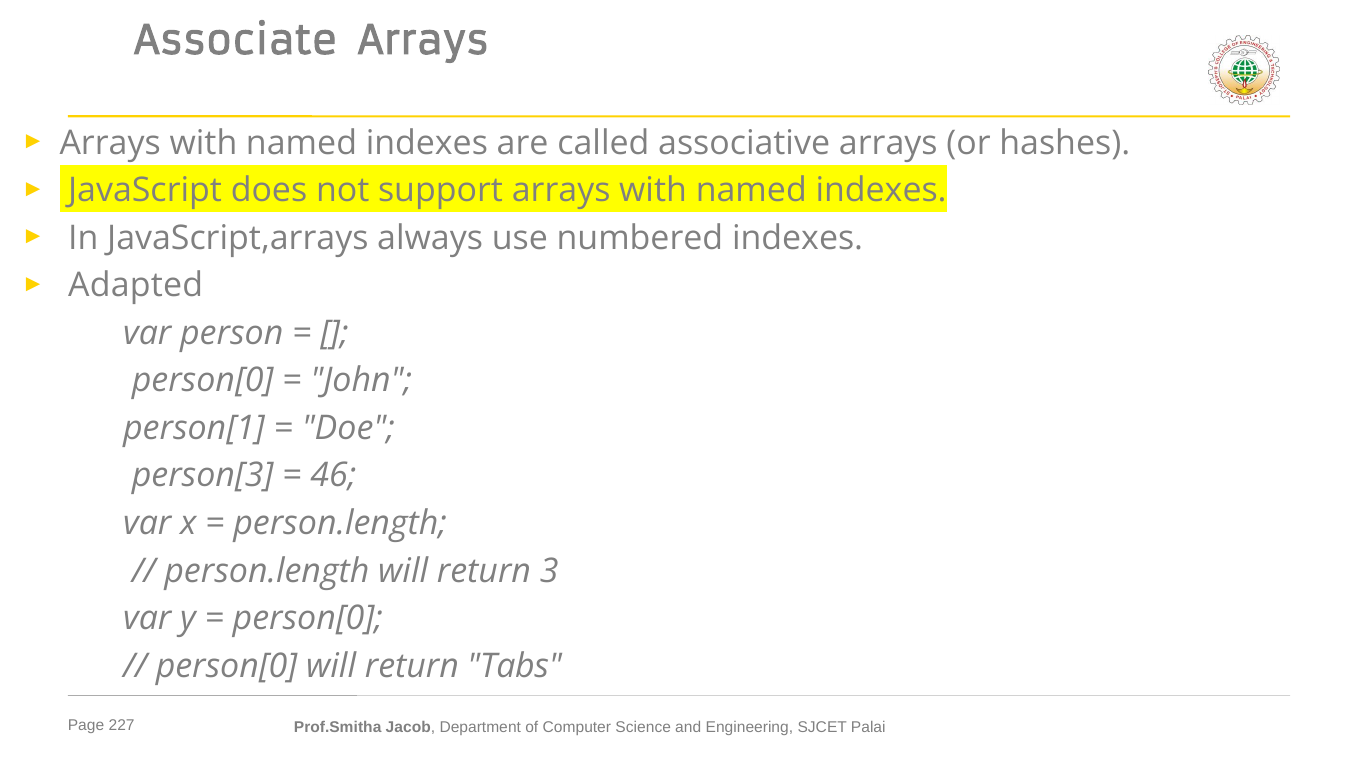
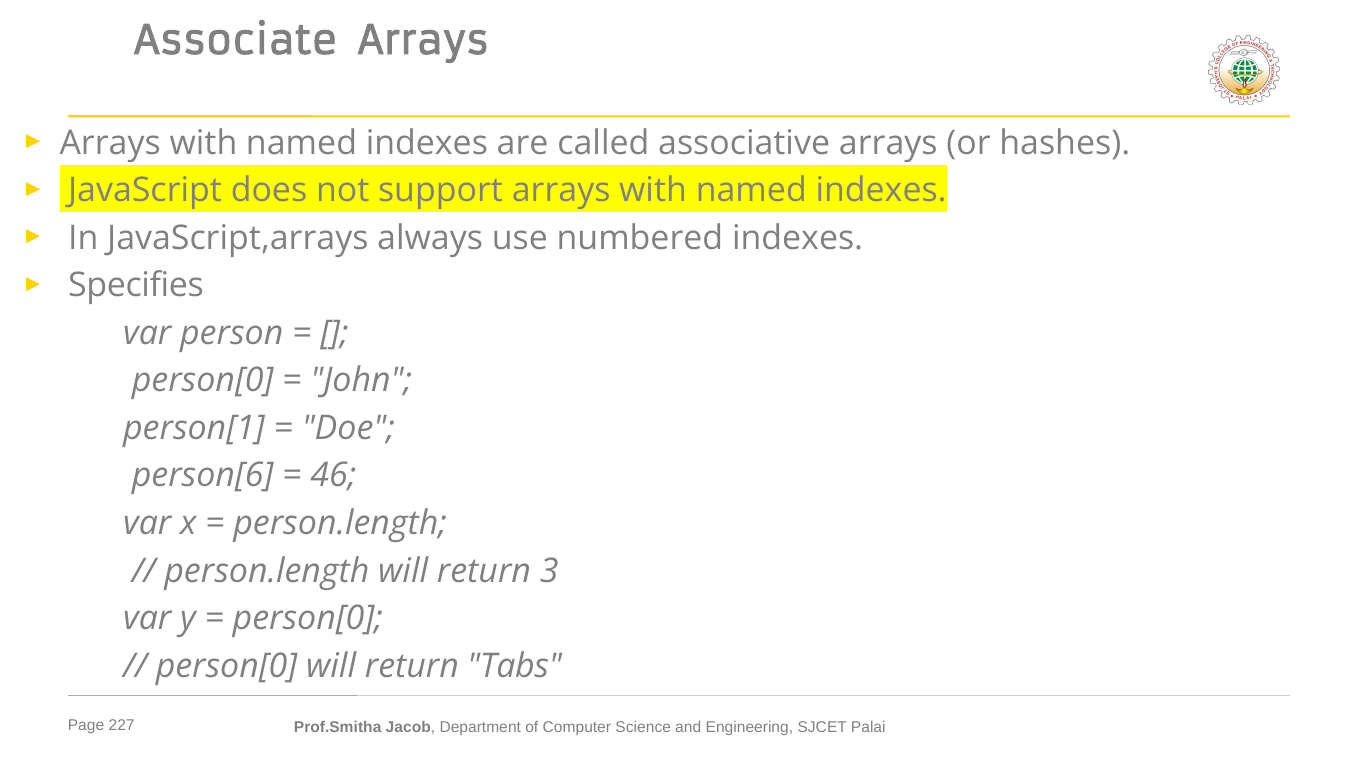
Adapted: Adapted -> Specifies (136, 286)
person[3: person[3 -> person[6 (203, 476)
